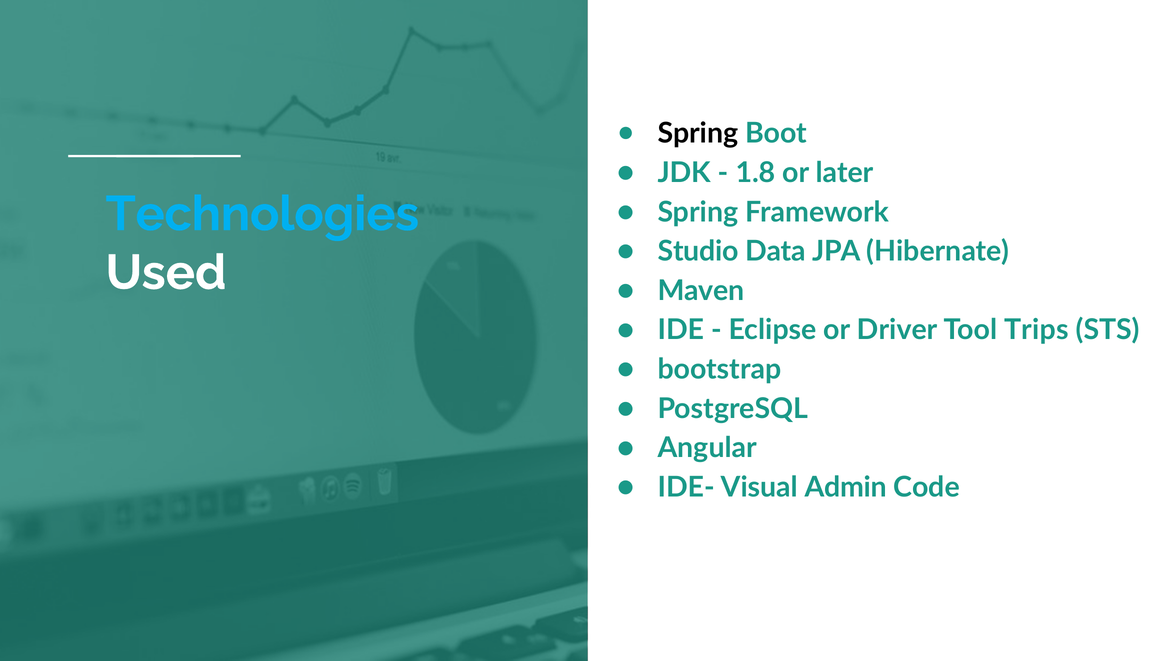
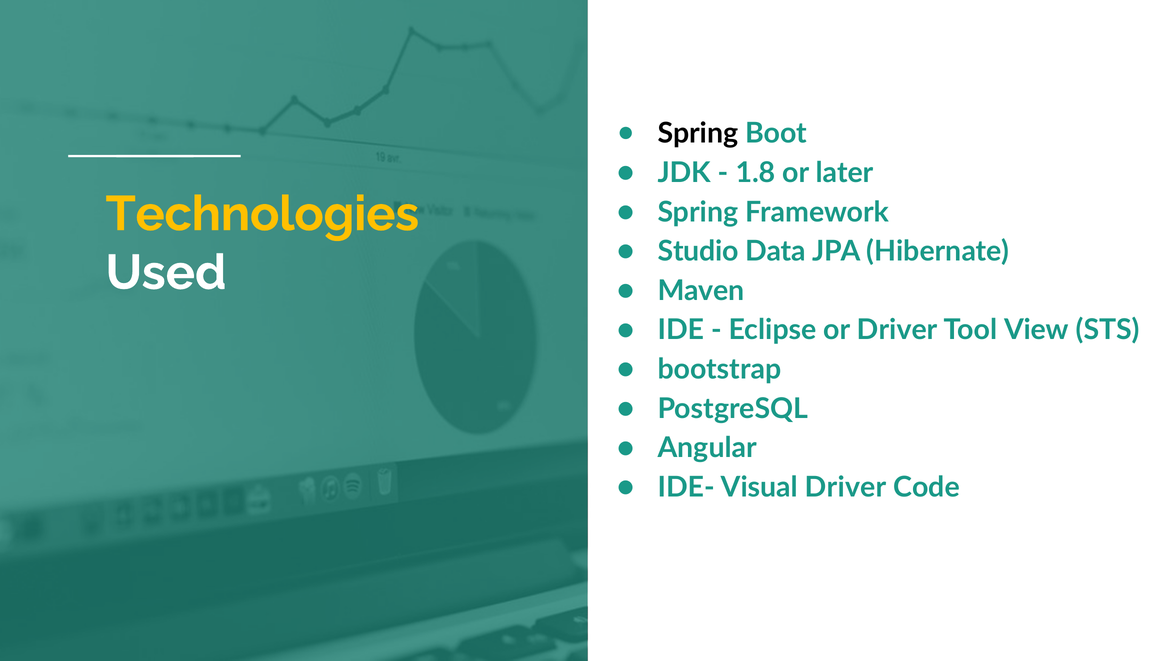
Technologies colour: light blue -> yellow (262, 214)
Trips: Trips -> View (1036, 330)
Visual Admin: Admin -> Driver (846, 487)
